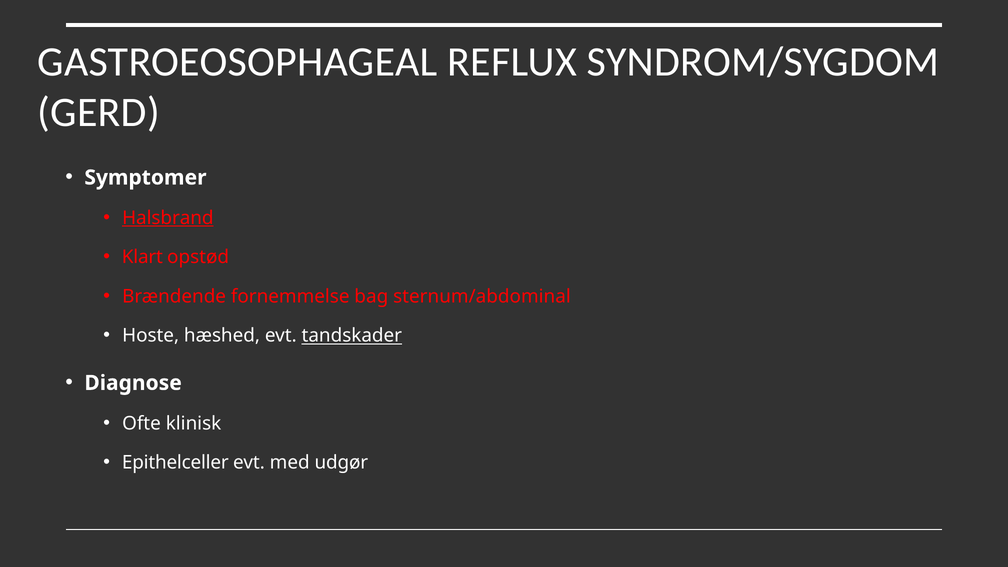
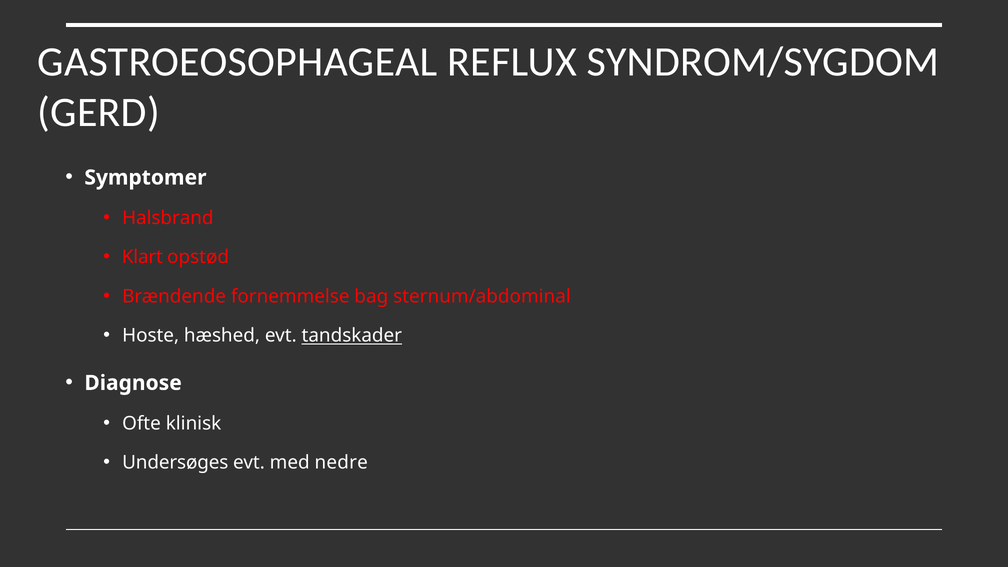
Halsbrand underline: present -> none (168, 218)
Epithelceller: Epithelceller -> Undersøges (175, 463)
udgør: udgør -> nedre (341, 463)
